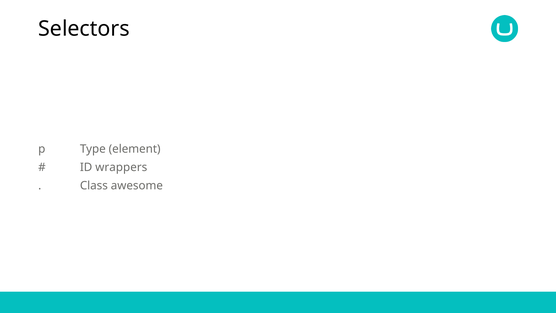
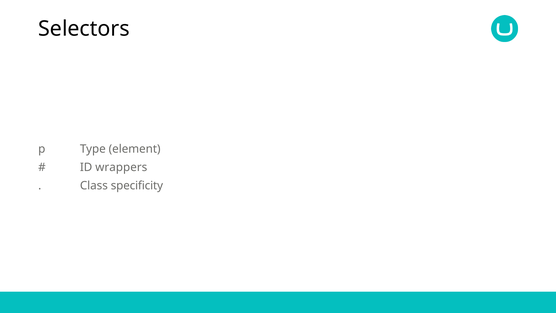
awesome: awesome -> specificity (137, 186)
